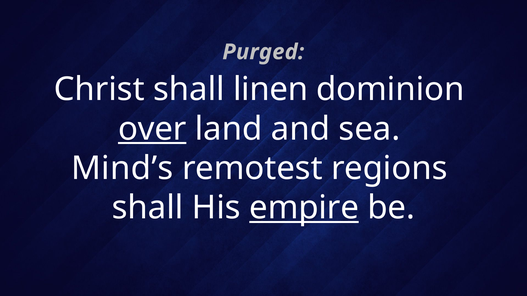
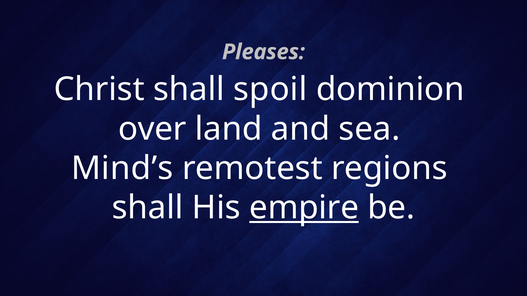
Purged: Purged -> Pleases (264, 52)
linen: linen -> spoil (270, 90)
over underline: present -> none (152, 129)
